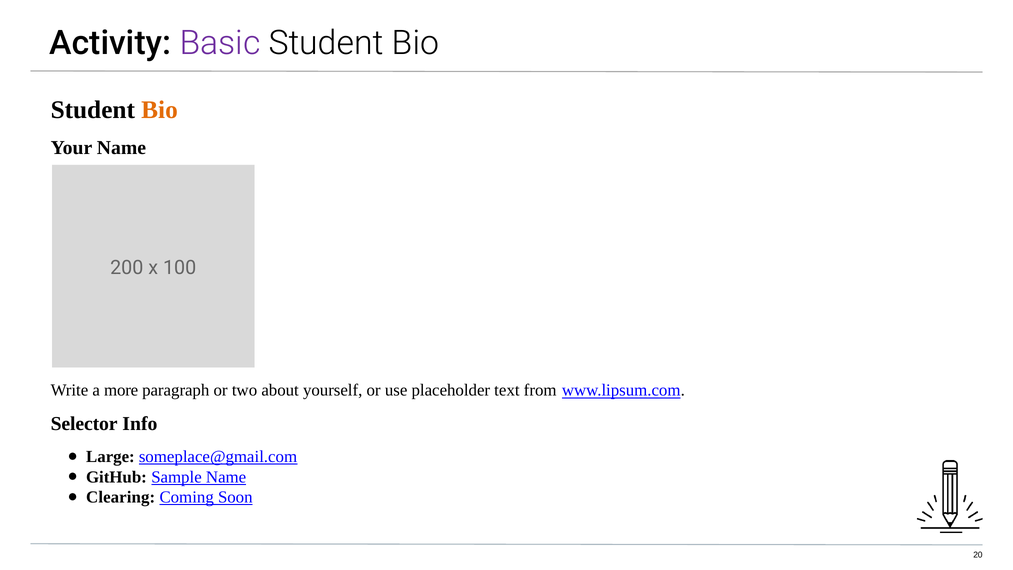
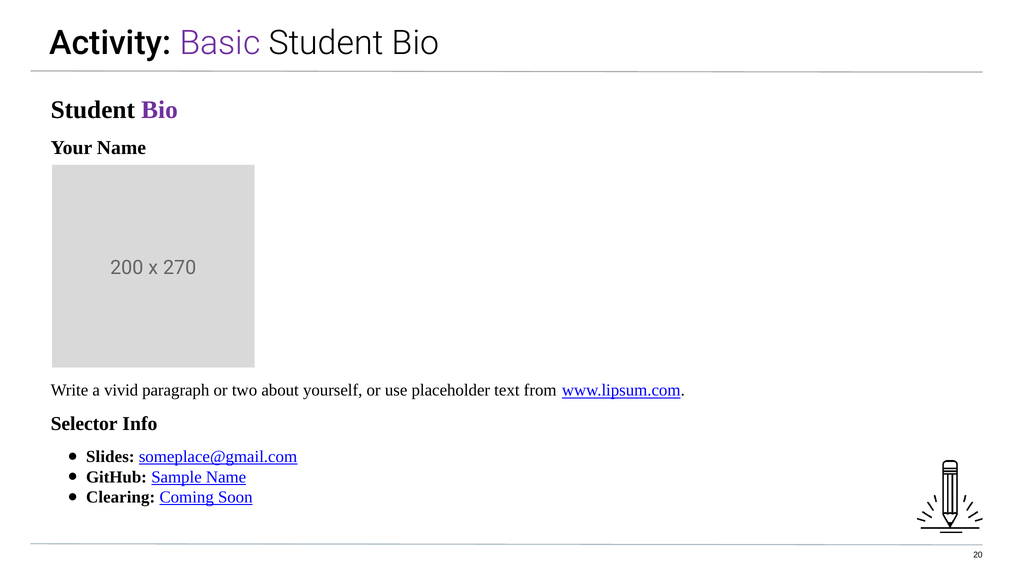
Bio colour: orange -> purple (160, 110)
100: 100 -> 270 (180, 267)
more: more -> vivid (121, 390)
Large: Large -> Slides (110, 457)
